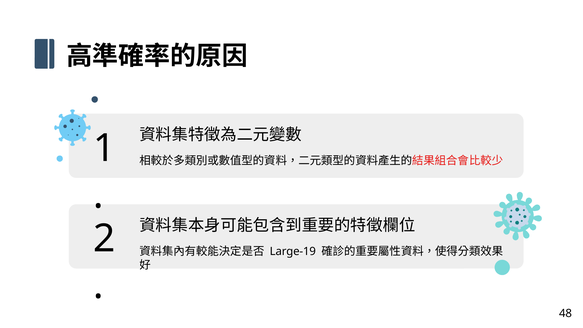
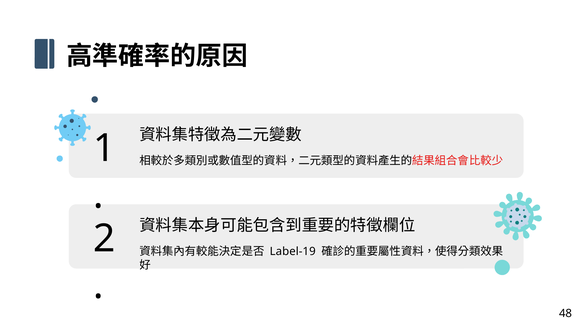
Large-19: Large-19 -> Label-19 (293, 251)
